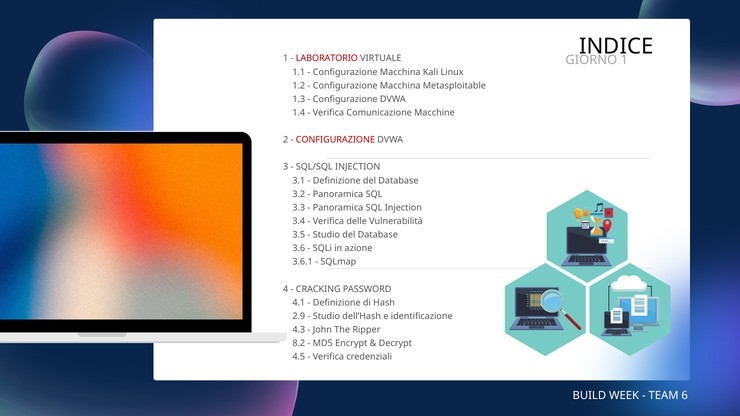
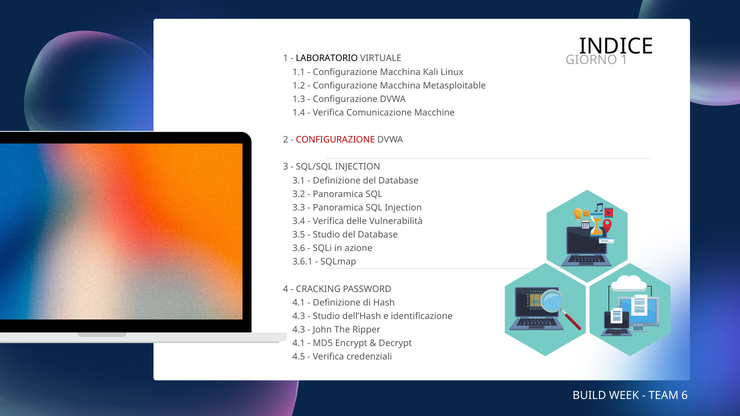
LABORATORIO colour: red -> black (327, 59)
2.9: 2.9 -> 4.3 (299, 316)
8.2: 8.2 -> 4.1 (299, 344)
